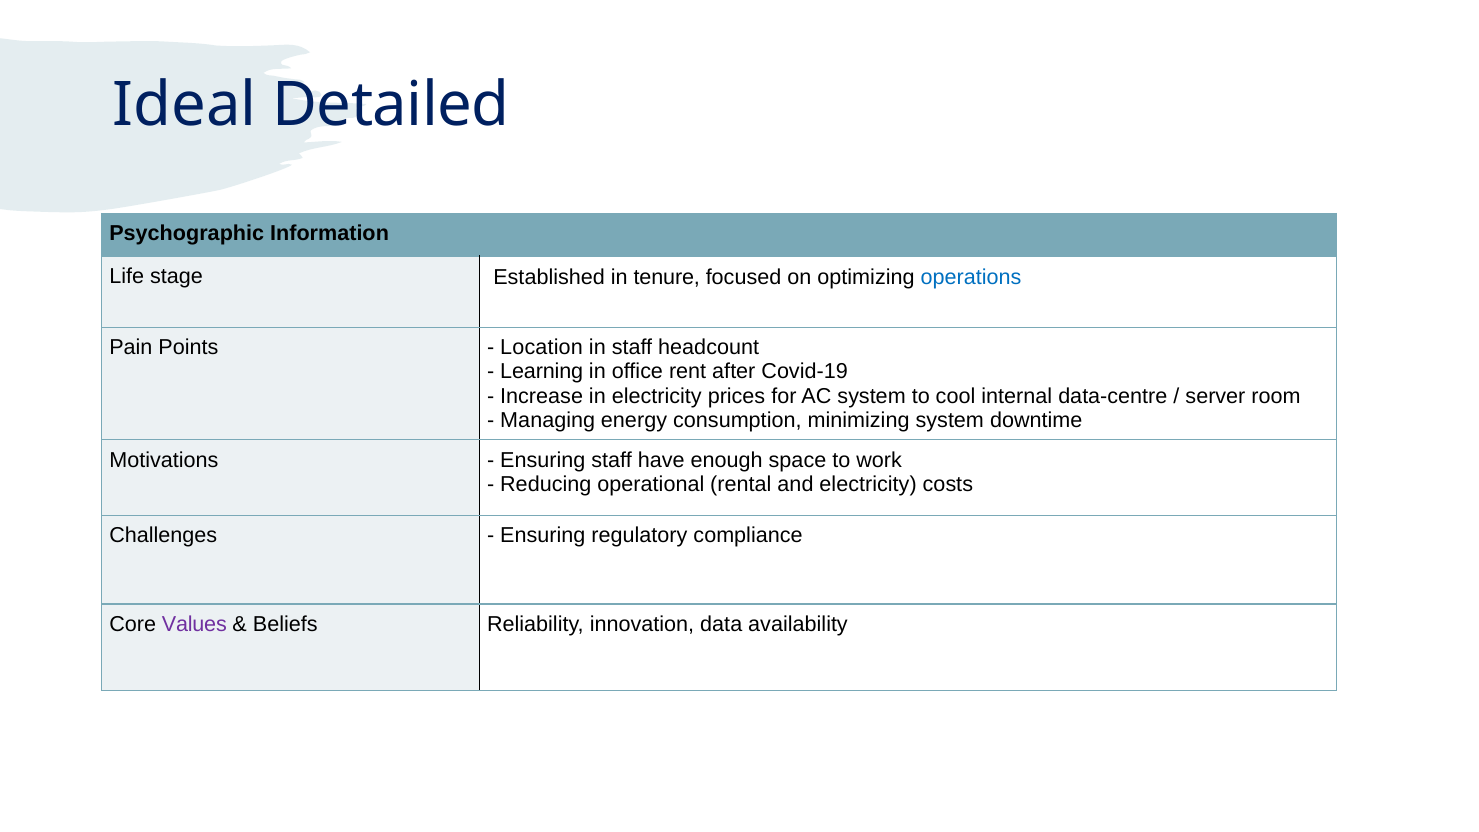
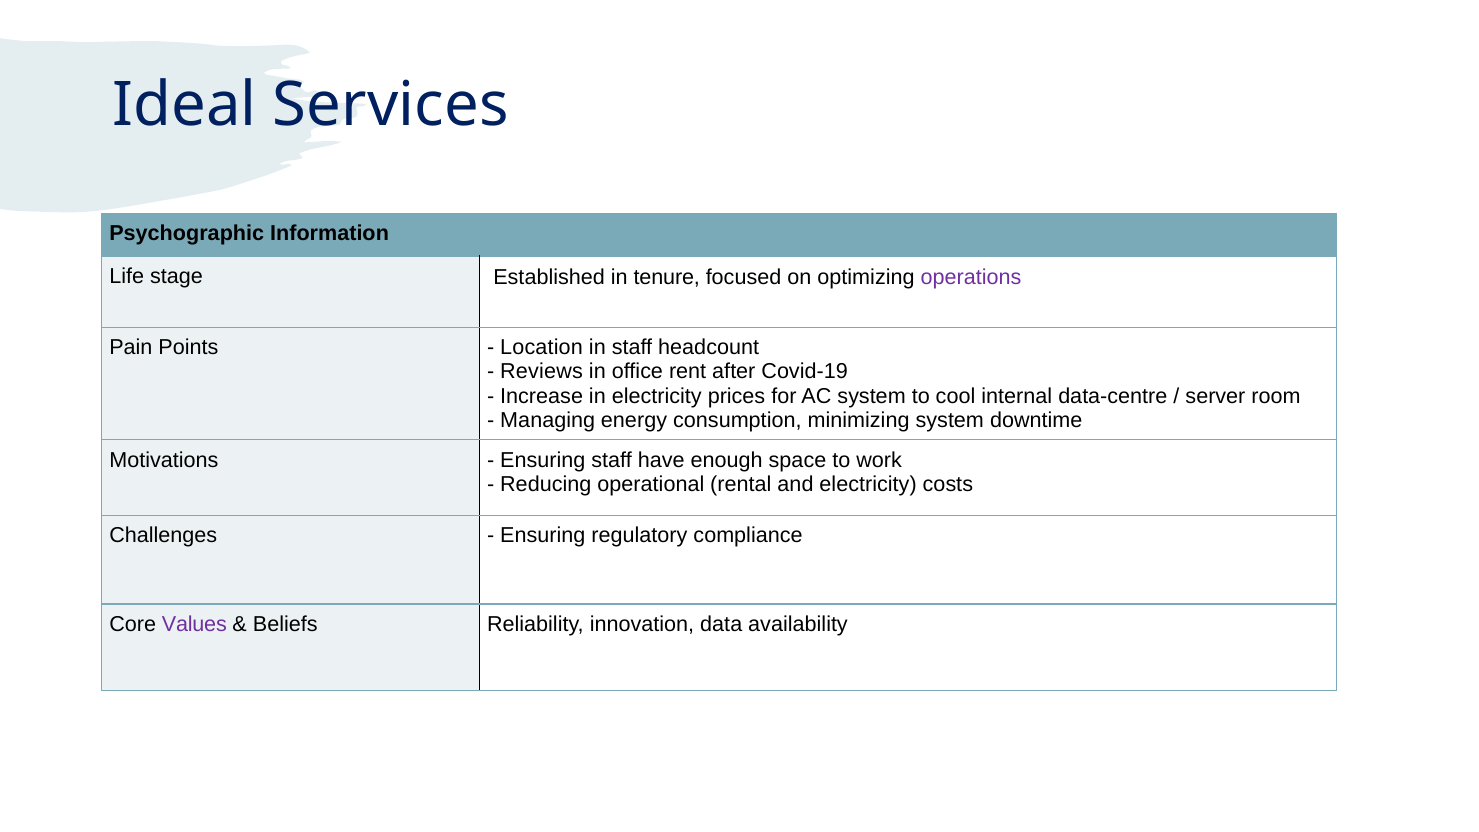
Detailed: Detailed -> Services (391, 105)
operations colour: blue -> purple (971, 278)
Learning: Learning -> Reviews (542, 372)
